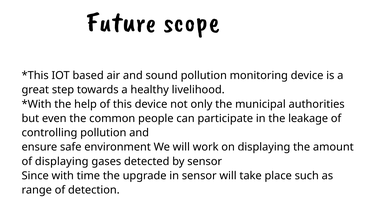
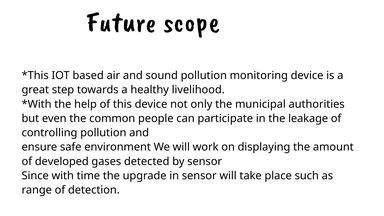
of displaying: displaying -> developed (62, 161)
